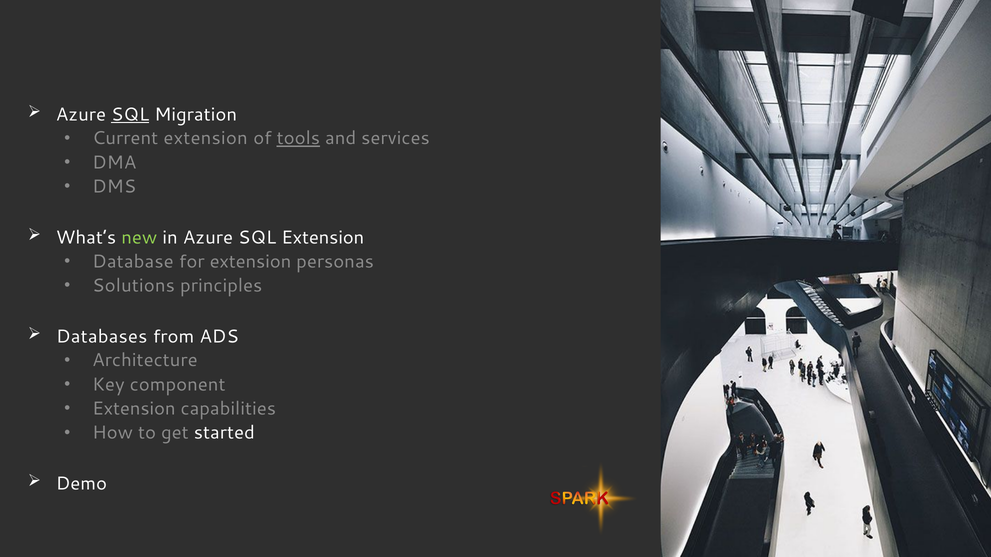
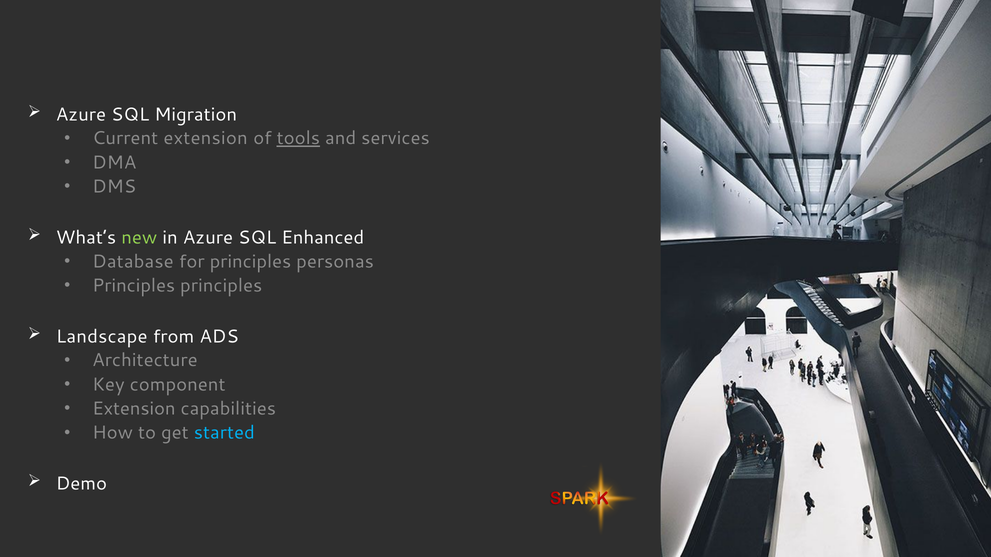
SQL underline: present -> none (130, 115)
SQL Extension: Extension -> Enhanced (323, 238)
for extension: extension -> principles (250, 262)
Solutions: Solutions -> Principles (134, 286)
Databases: Databases -> Landscape (102, 337)
started colour: white -> light blue (224, 433)
